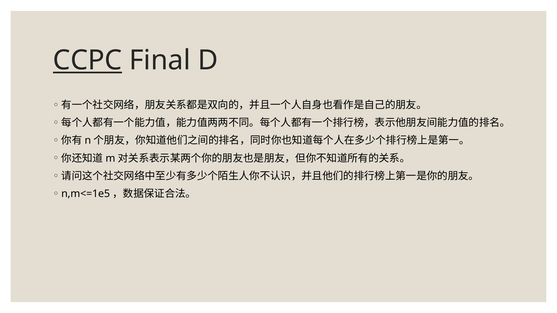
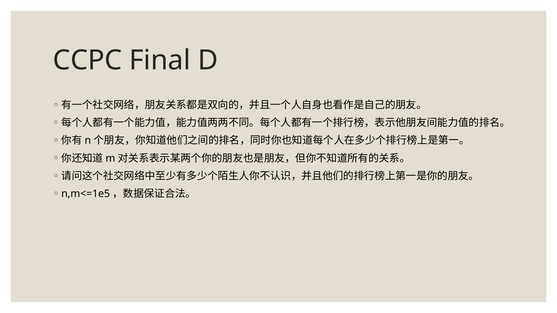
CCPC underline: present -> none (87, 61)
